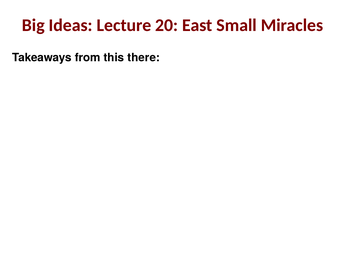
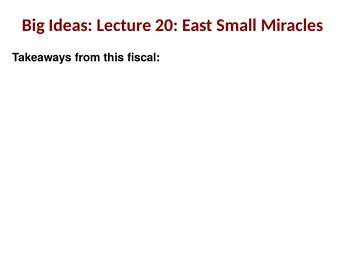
there: there -> fiscal (144, 58)
